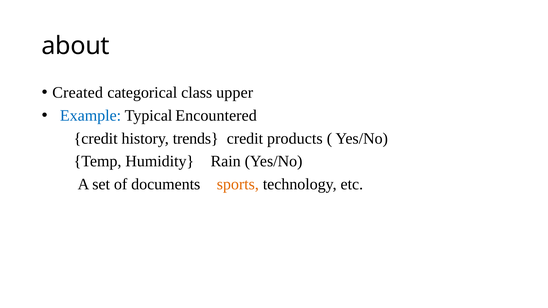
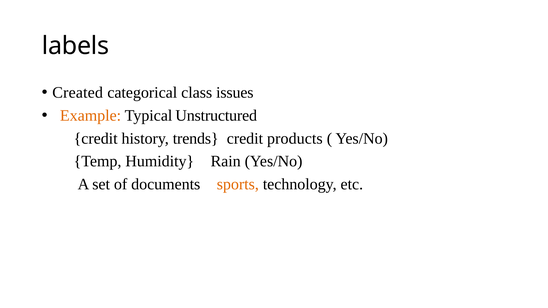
about: about -> labels (76, 46)
upper: upper -> issues (235, 93)
Example colour: blue -> orange (91, 116)
Encountered: Encountered -> Unstructured (216, 116)
